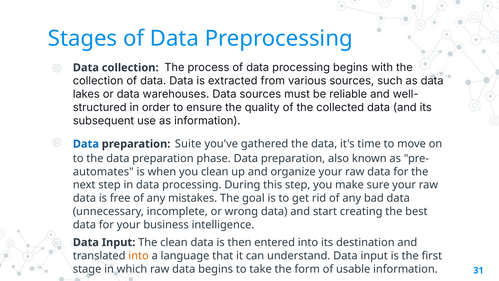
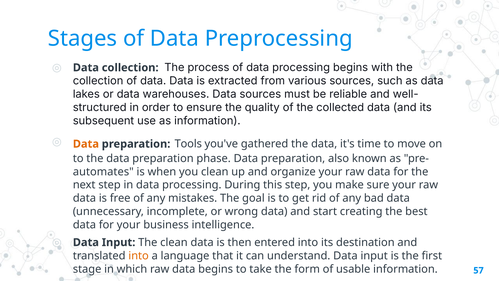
Data colour: blue -> orange (86, 144)
Suite: Suite -> Tools (188, 144)
31: 31 -> 57 (479, 270)
